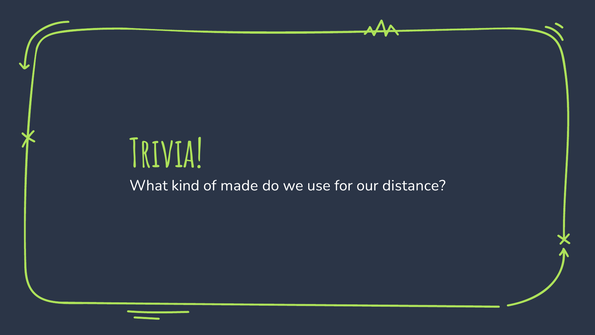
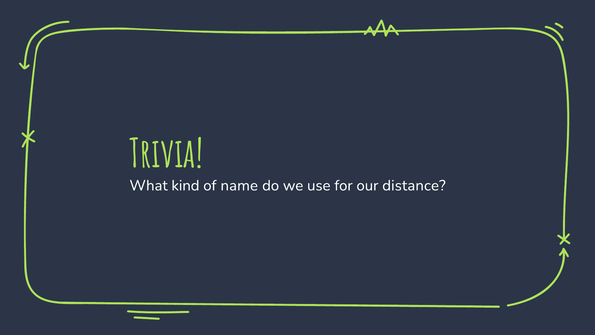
made: made -> name (239, 185)
